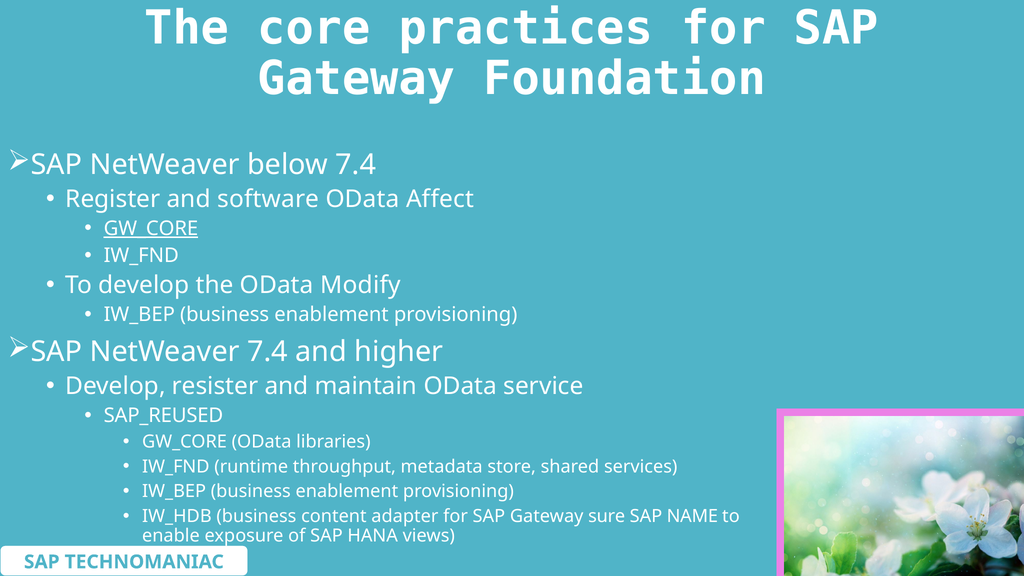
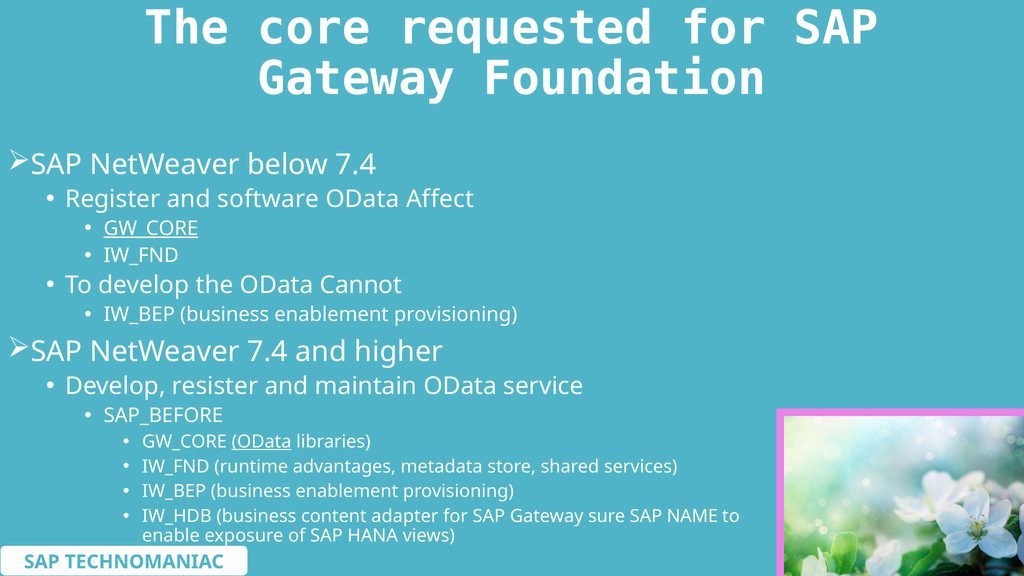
practices: practices -> requested (526, 28)
Modify: Modify -> Cannot (361, 285)
SAP_REUSED: SAP_REUSED -> SAP_BEFORE (163, 416)
OData underline: none -> present (262, 442)
throughput: throughput -> advantages (344, 467)
